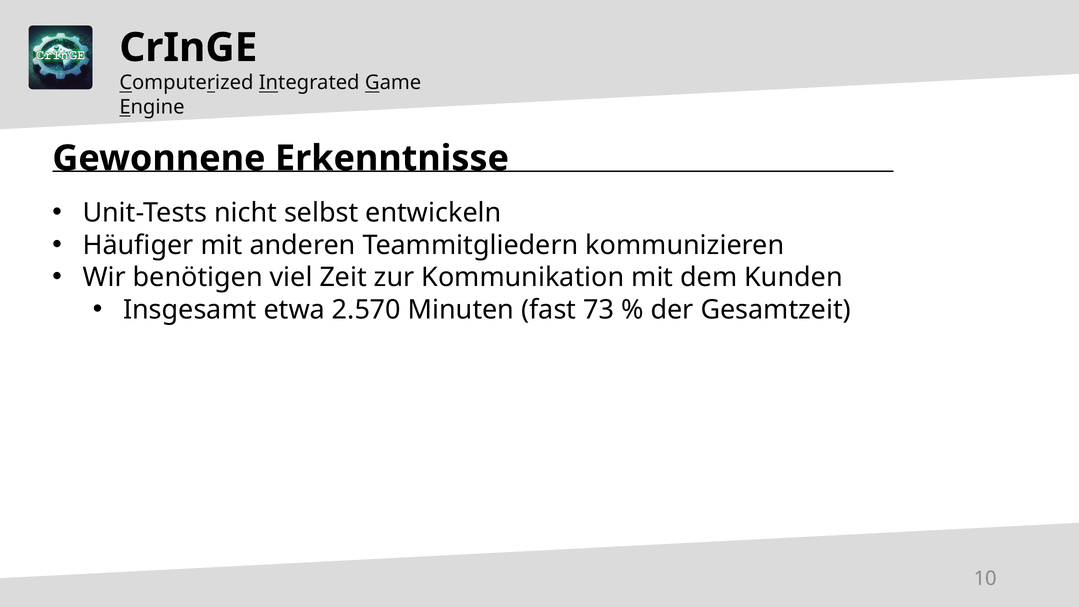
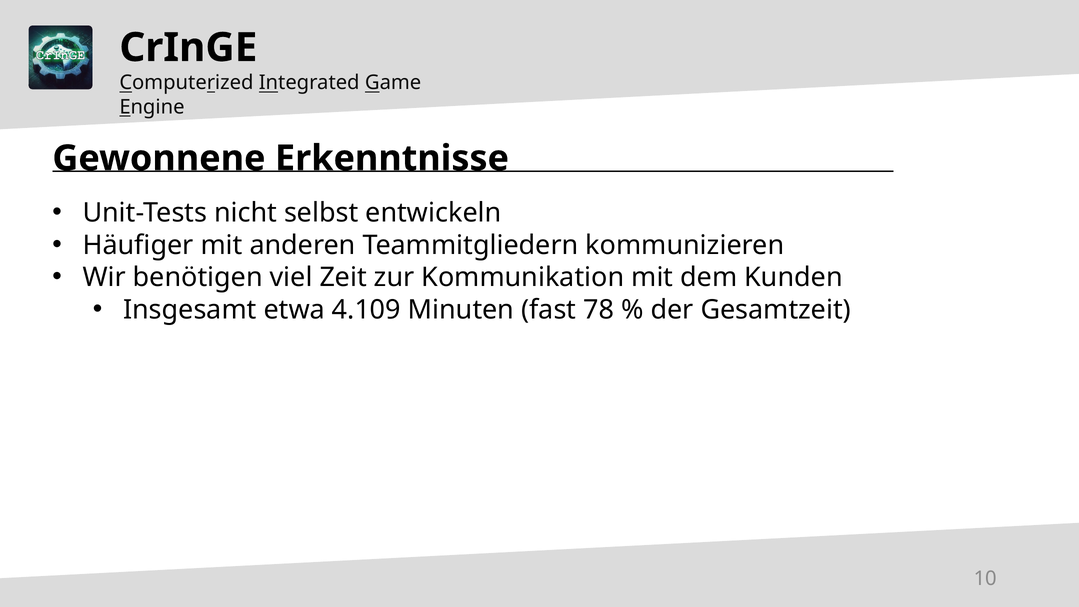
2.570: 2.570 -> 4.109 (366, 310)
73: 73 -> 78 (599, 310)
